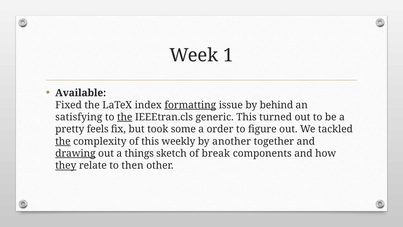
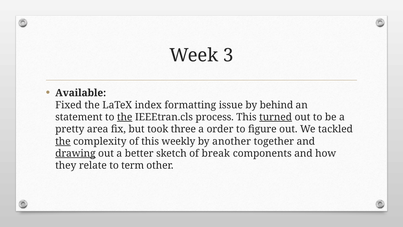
1: 1 -> 3 (228, 55)
formatting underline: present -> none (190, 105)
satisfying: satisfying -> statement (79, 117)
generic: generic -> process (215, 117)
turned underline: none -> present (276, 117)
feels: feels -> area (98, 129)
some: some -> three (183, 129)
things: things -> better (139, 153)
they underline: present -> none (66, 165)
then: then -> term (133, 165)
